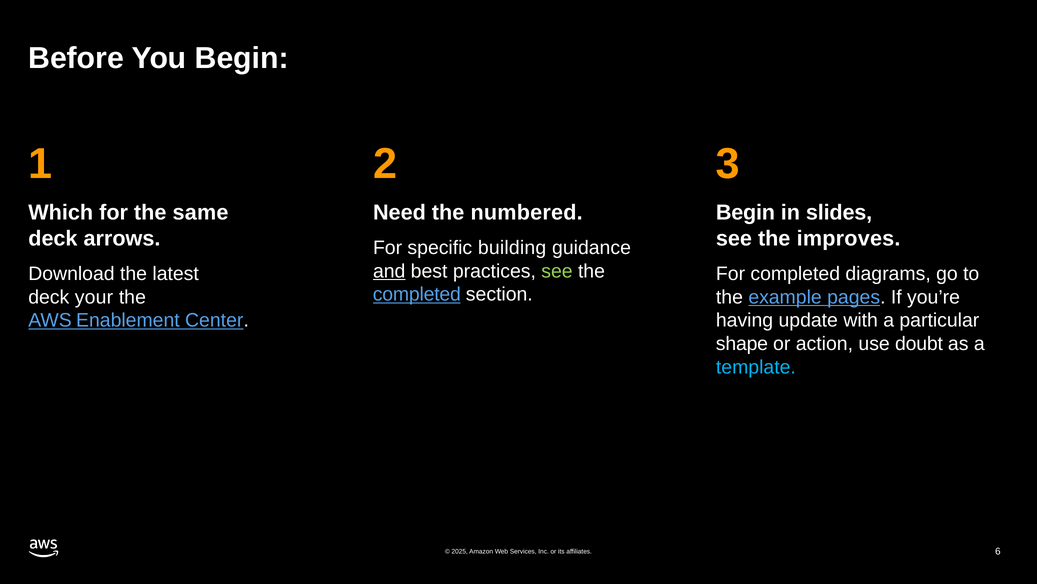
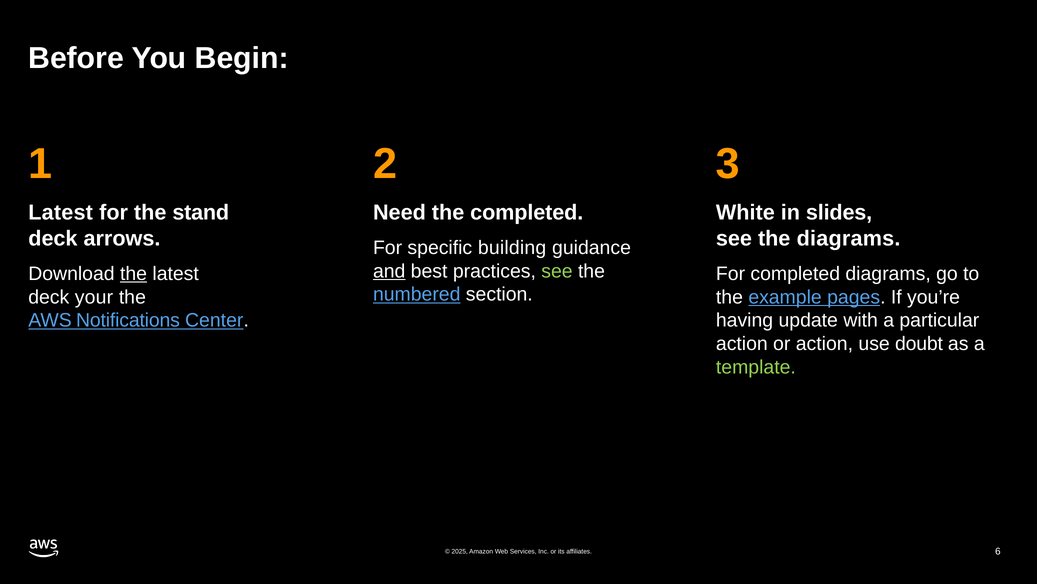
Which: Which -> Latest (61, 212)
same: same -> stand (201, 212)
the numbered: numbered -> completed (527, 212)
Begin: Begin -> White (745, 212)
the improves: improves -> diagrams (849, 238)
the underline: none -> present (134, 273)
completed: completed -> numbered (417, 294)
Enablement: Enablement -> Notifications (128, 320)
shape: shape -> action (742, 343)
template colour: light blue -> light green (756, 367)
